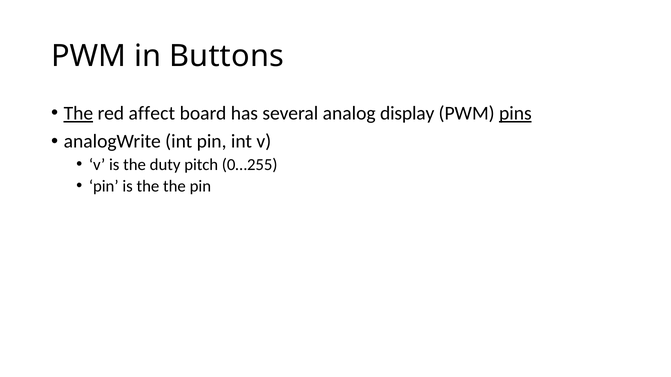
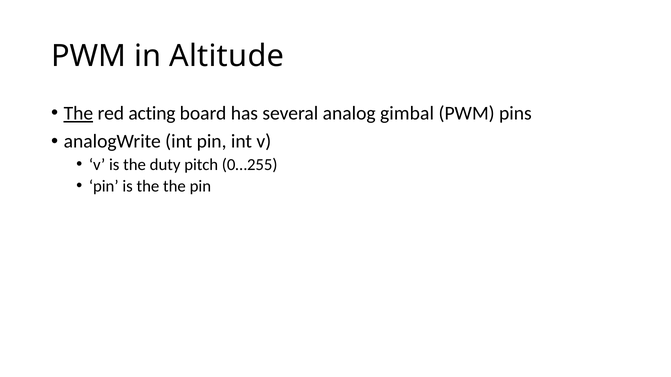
Buttons: Buttons -> Altitude (227, 56)
affect: affect -> acting (152, 113)
display: display -> gimbal (407, 113)
pins underline: present -> none (515, 113)
